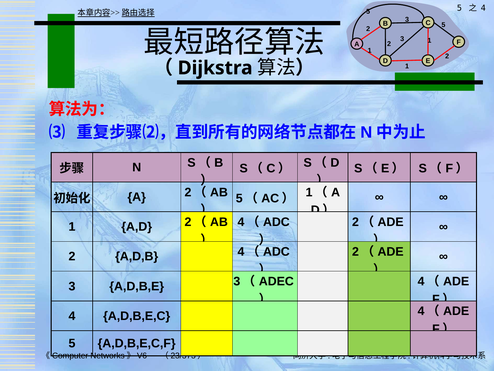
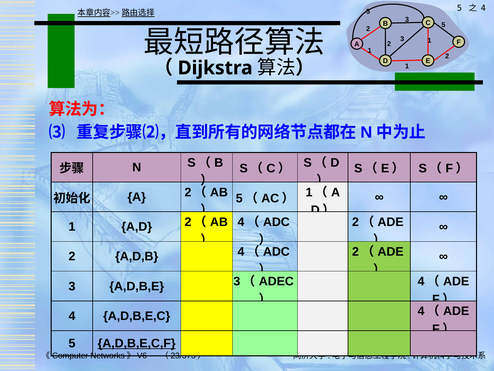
A,D,B,E,C,F underline: none -> present (137, 343)
